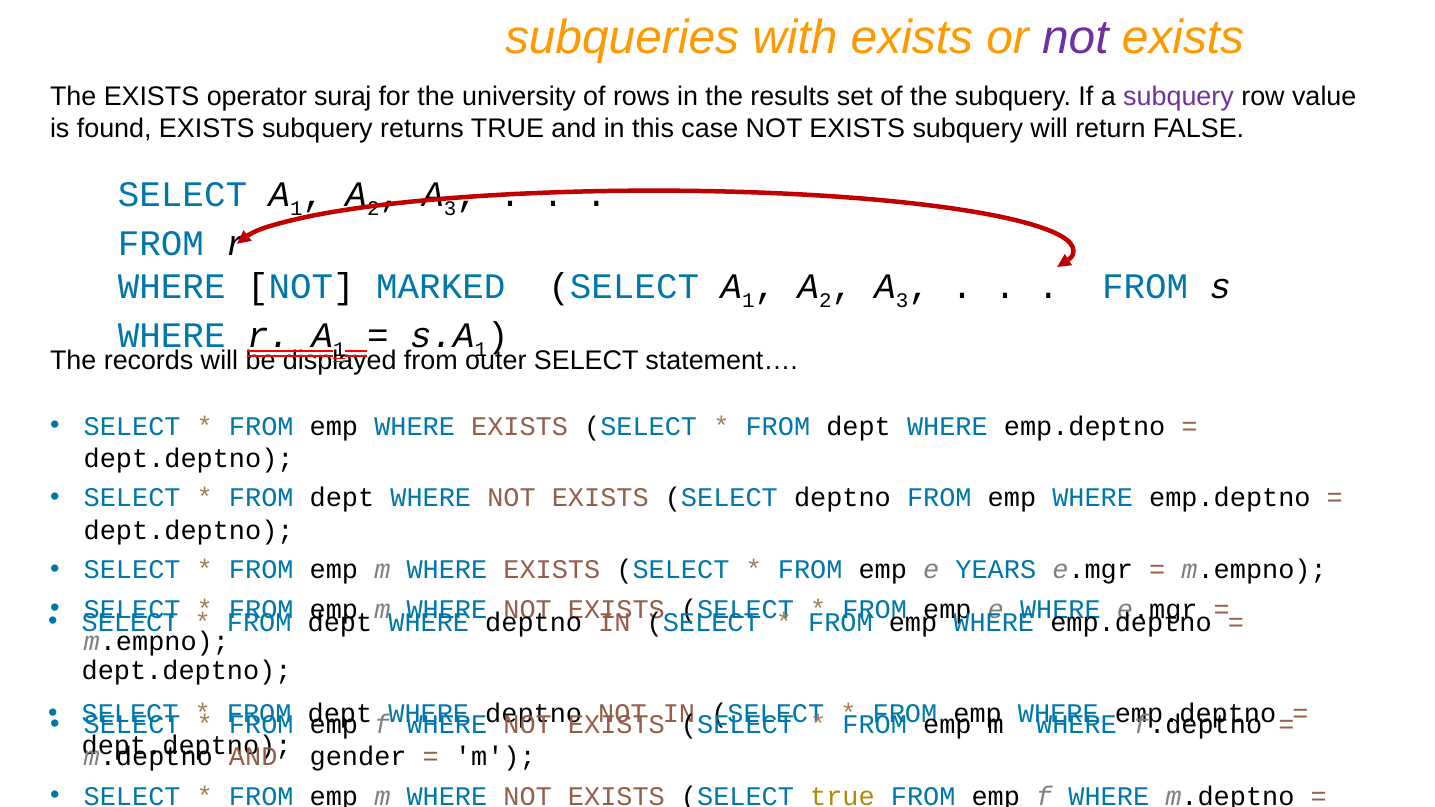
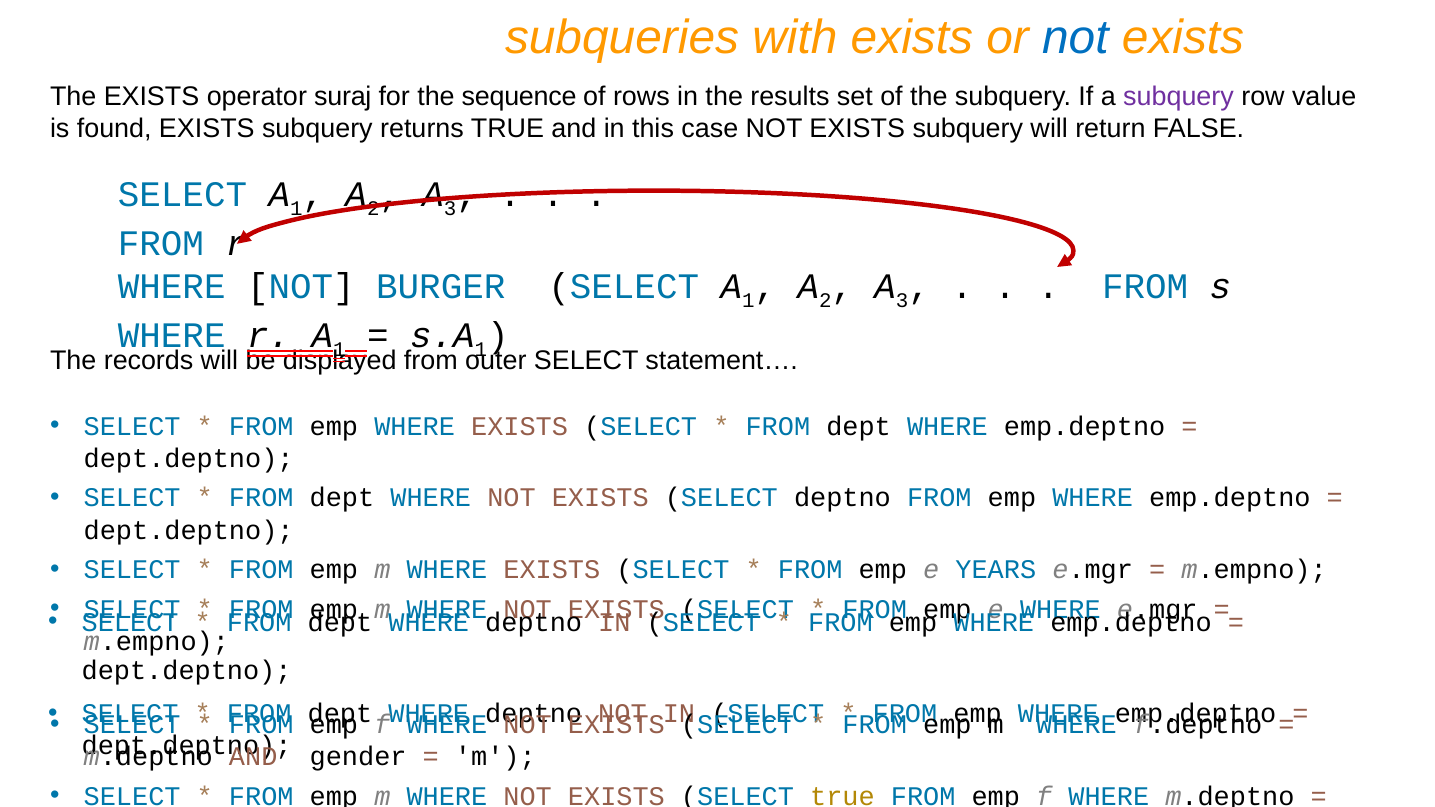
not colour: purple -> blue (1075, 37)
university: university -> sequence (519, 97)
MARKED: MARKED -> BURGER (441, 287)
